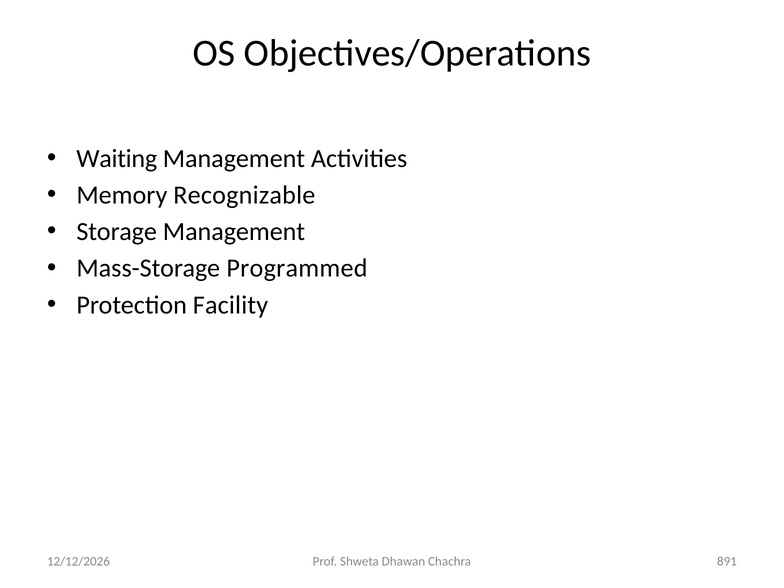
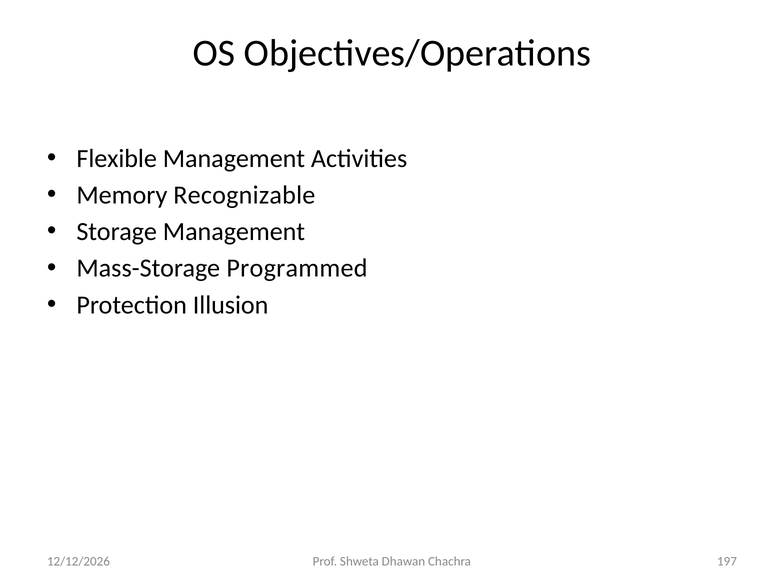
Waiting: Waiting -> Flexible (117, 159)
Facility: Facility -> Illusion (231, 305)
891: 891 -> 197 (727, 561)
